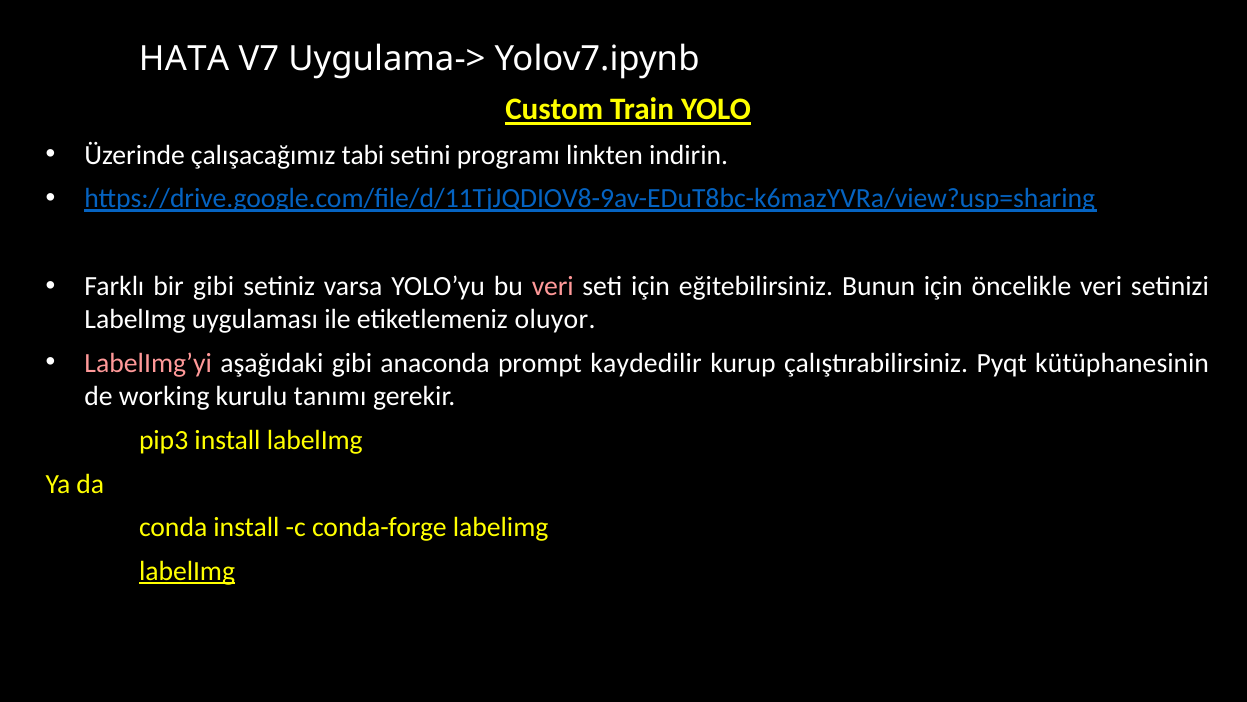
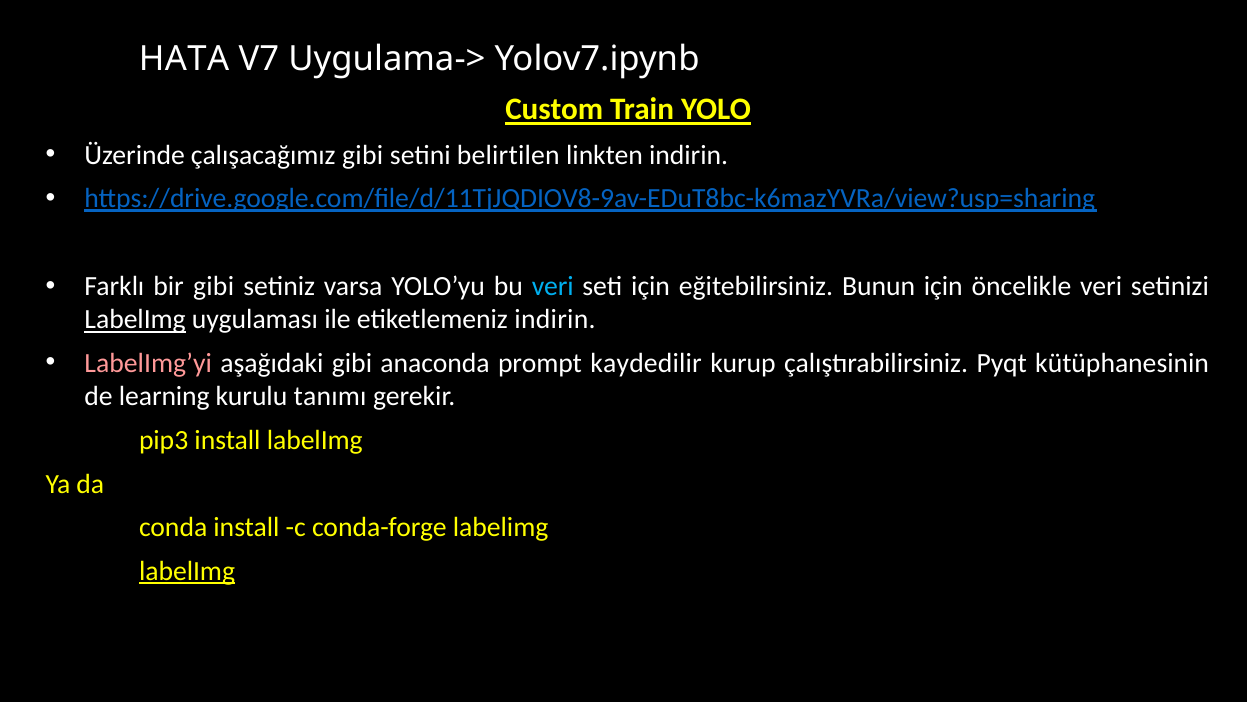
çalışacağımız tabi: tabi -> gibi (363, 155)
programı: programı -> belirtilen (508, 155)
veri colour: pink -> light blue (553, 286)
LabelImg underline: none -> present (135, 320)
etiketlemeniz oluyor: oluyor -> indirin (555, 320)
working: working -> learning (164, 396)
